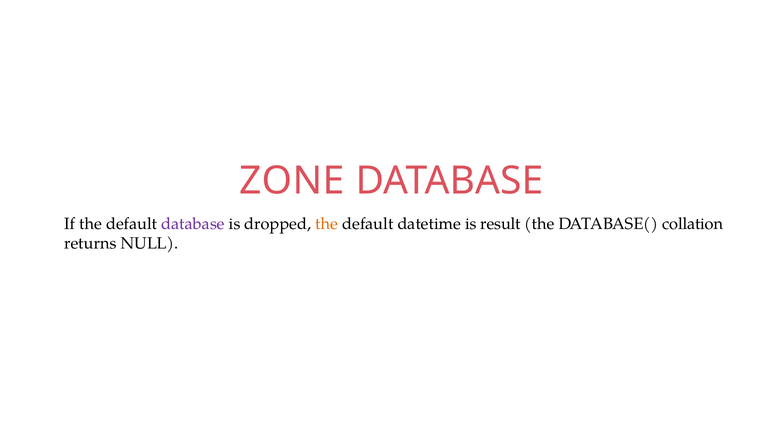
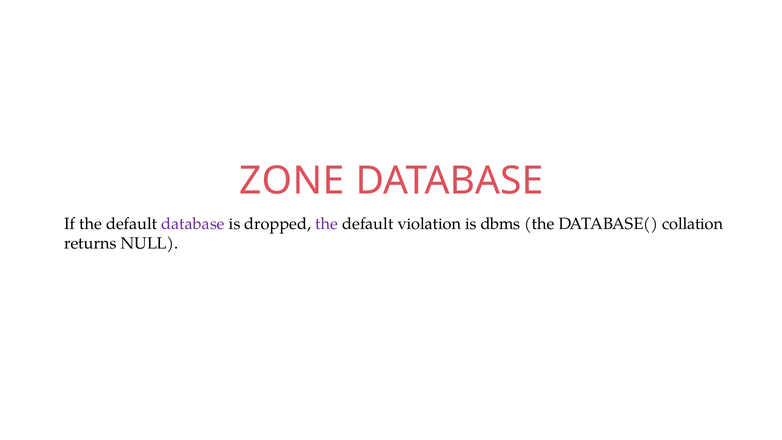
the colour: orange -> purple (327, 224)
datetime: datetime -> violation (429, 224)
result: result -> dbms (500, 224)
